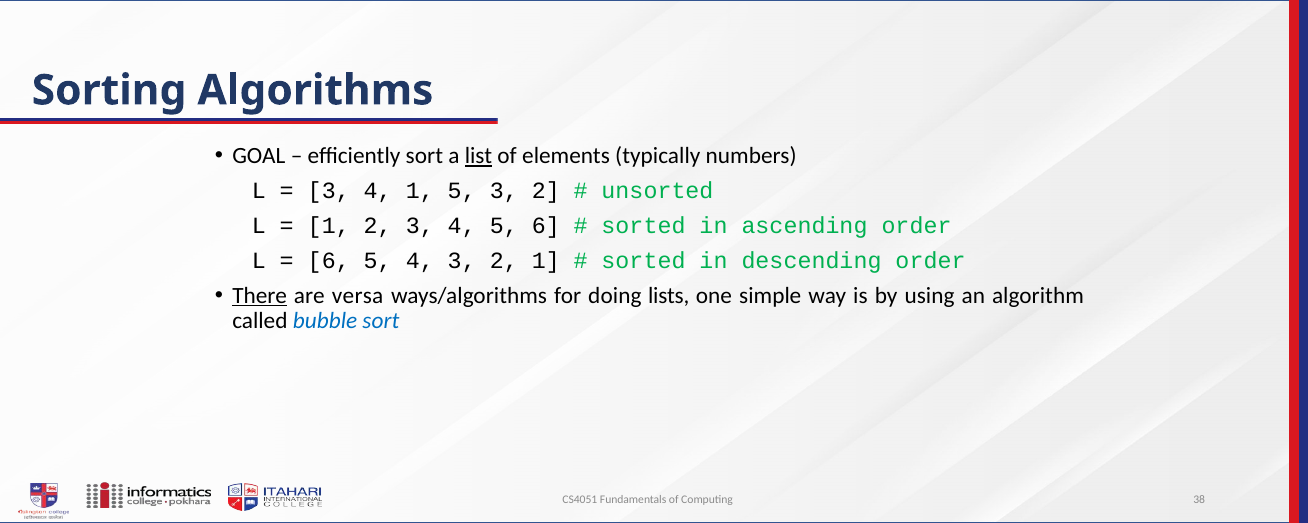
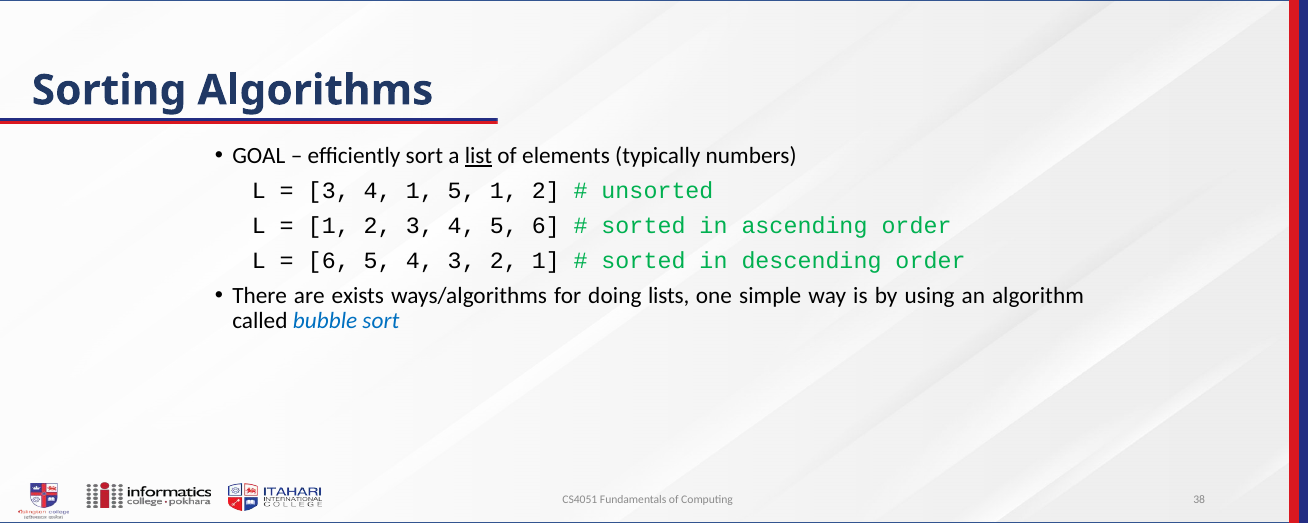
5 3: 3 -> 1 (504, 191)
There underline: present -> none (260, 296)
versa: versa -> exists (358, 296)
